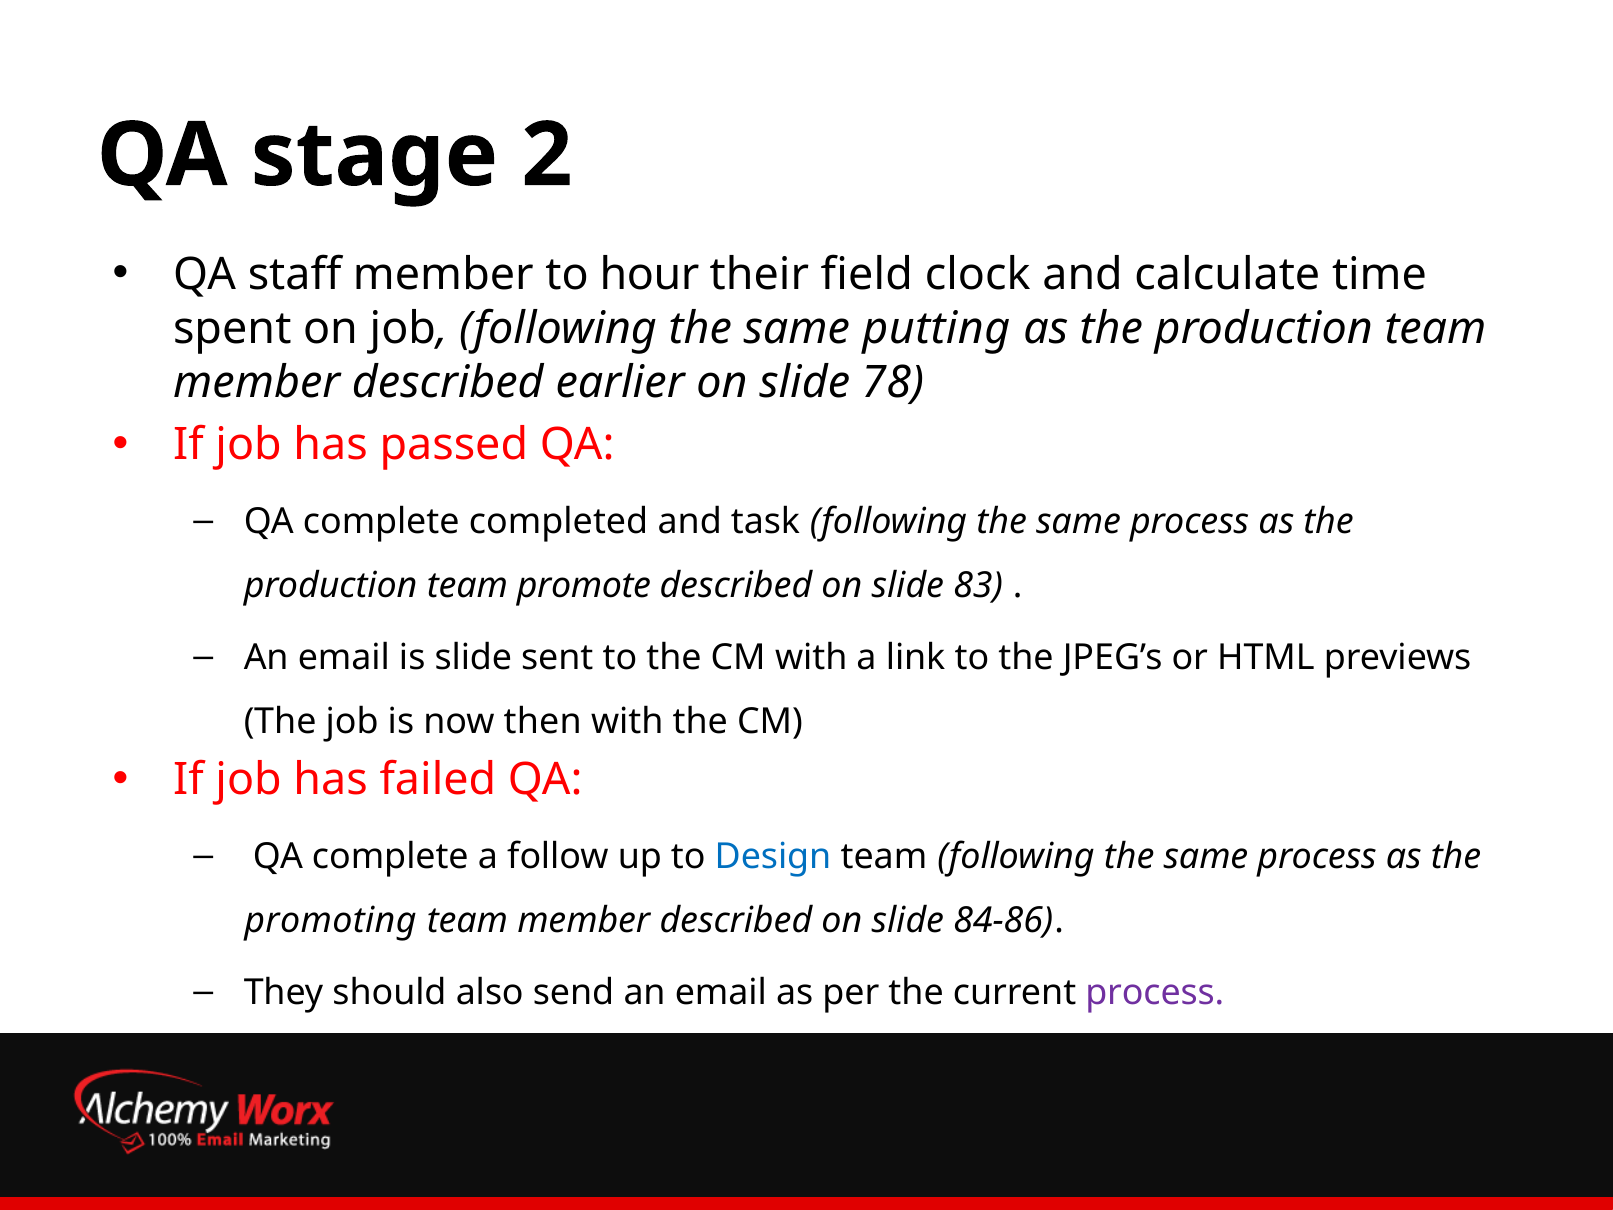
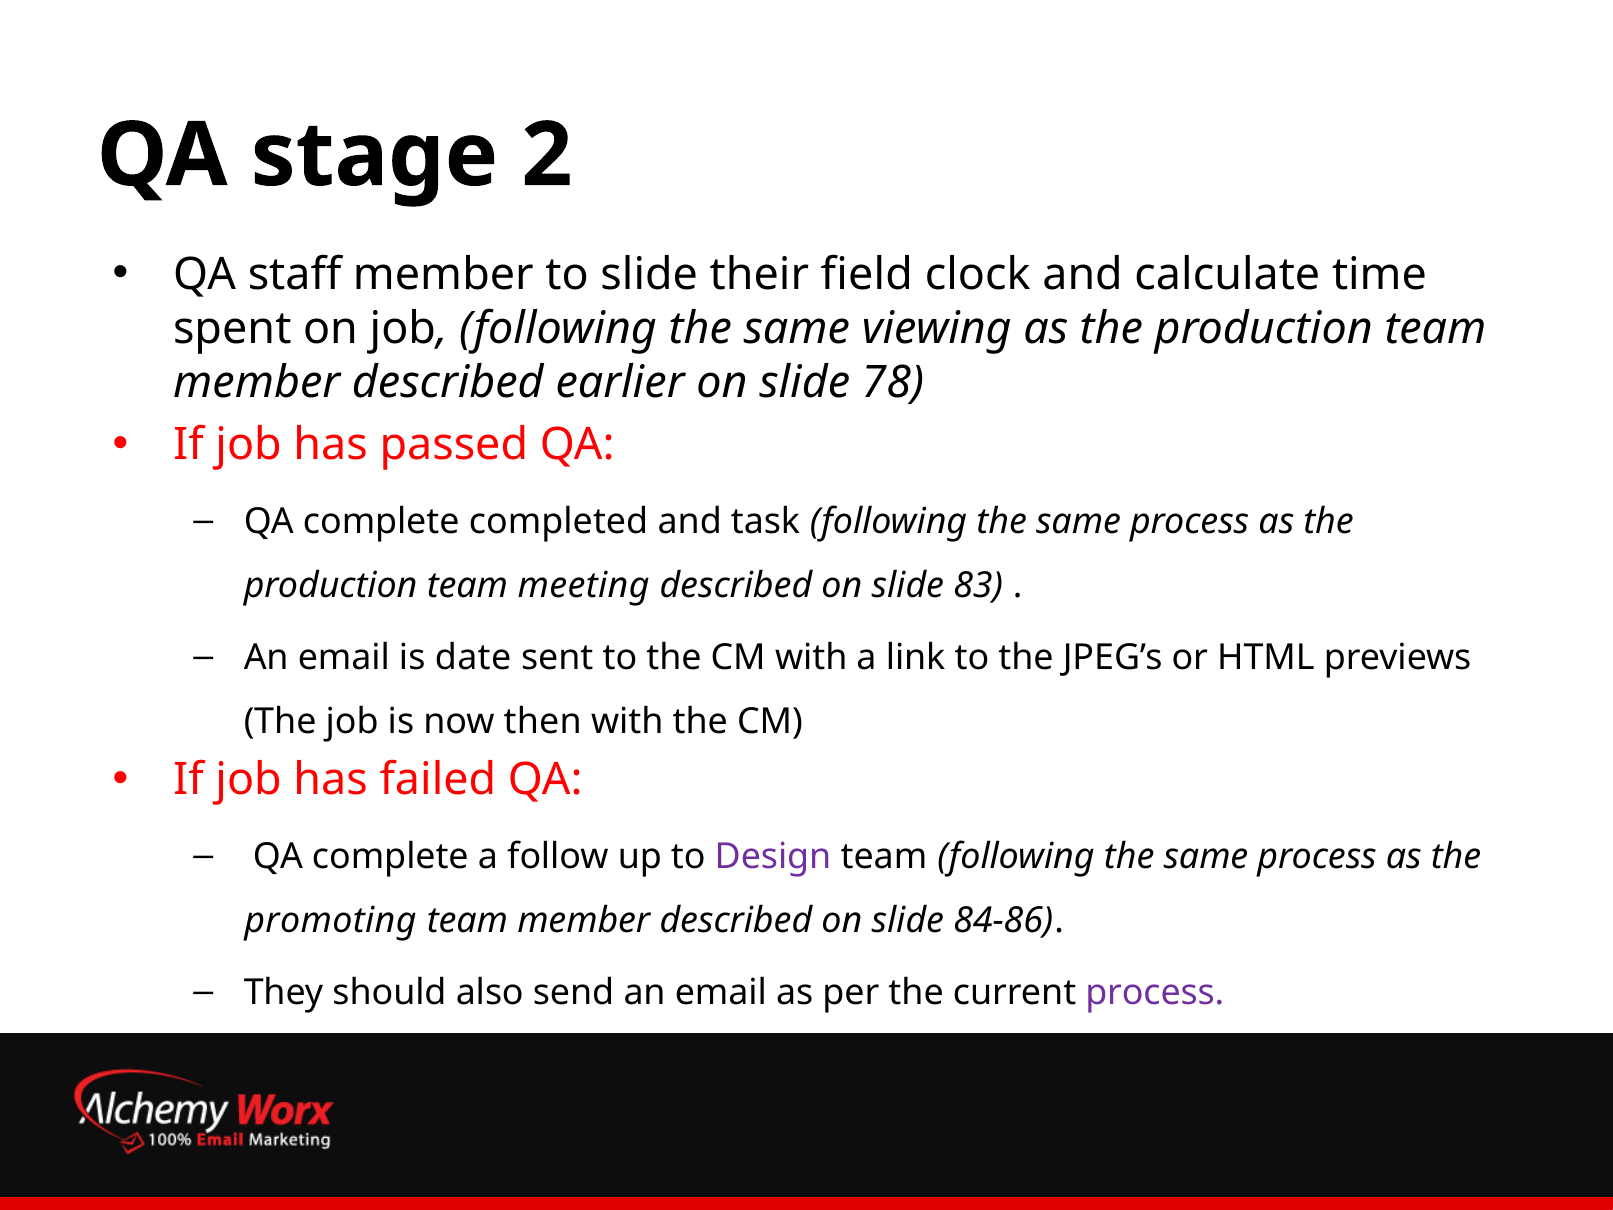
to hour: hour -> slide (649, 275)
putting: putting -> viewing (937, 328)
promote: promote -> meeting (584, 586)
is slide: slide -> date (473, 657)
Design colour: blue -> purple (773, 856)
